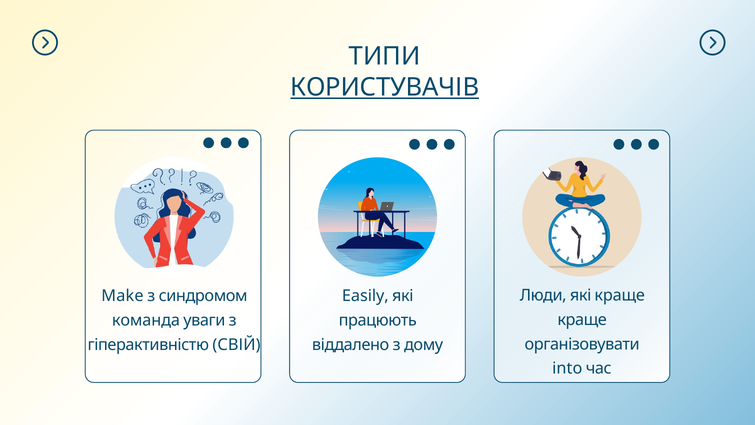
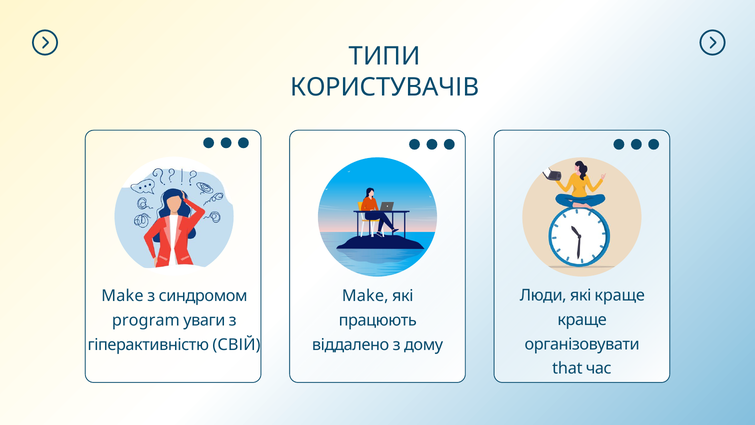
КОРИСТУВАЧІВ underline: present -> none (385, 87)
Easily: Easily -> Make (365, 296)
команда: команда -> program (146, 320)
into: into -> that (567, 368)
